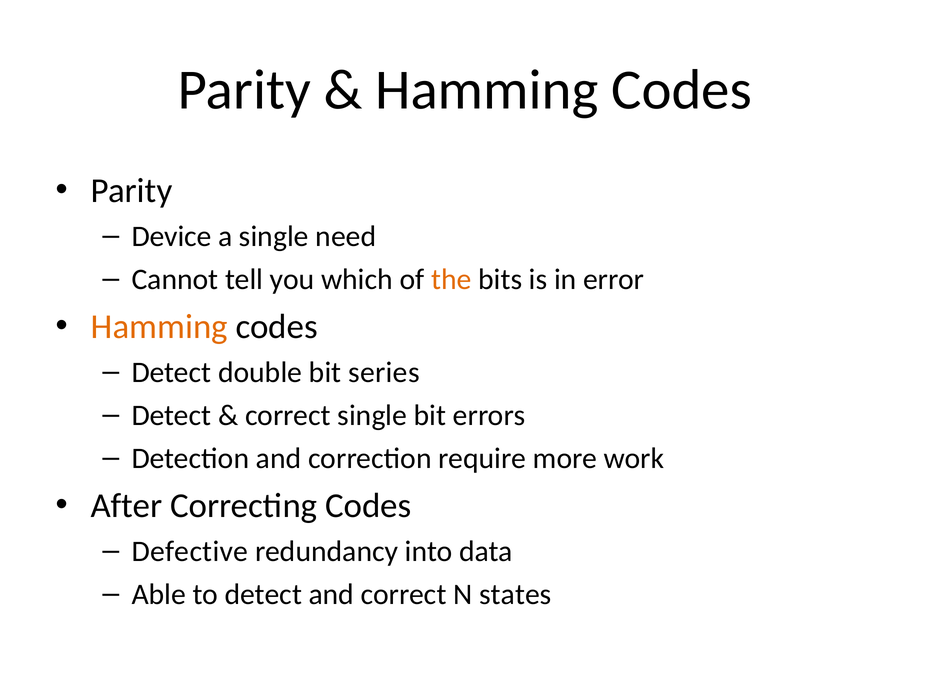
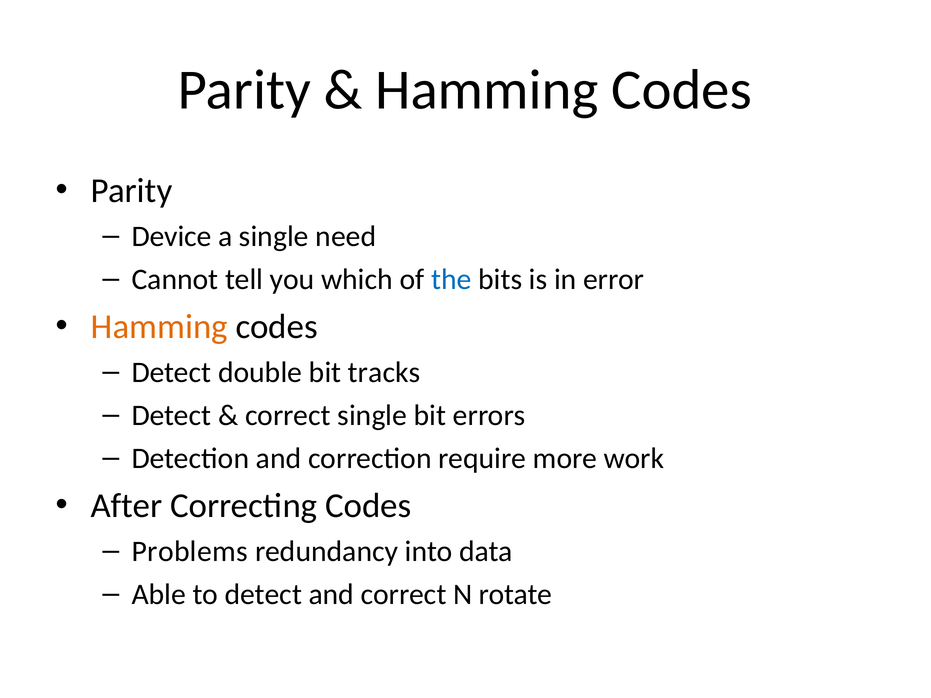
the colour: orange -> blue (451, 280)
series: series -> tracks (384, 373)
Defective: Defective -> Problems (190, 552)
states: states -> rotate (515, 595)
